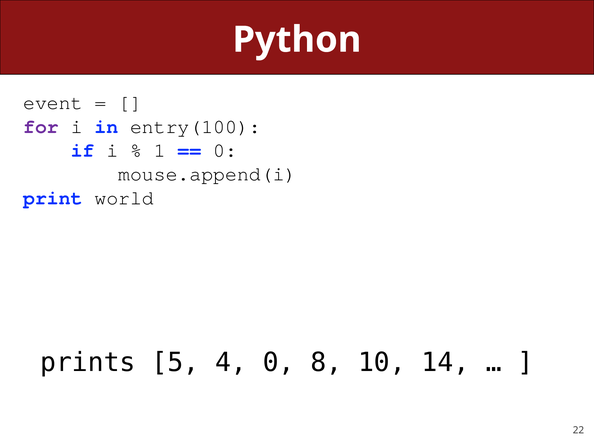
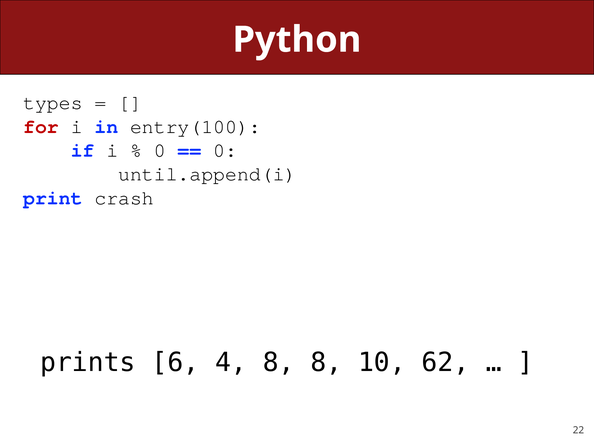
event: event -> types (53, 103)
for colour: purple -> red (41, 126)
1: 1 -> 0 (160, 150)
mouse.append(i: mouse.append(i -> until.append(i (207, 174)
world: world -> crash (124, 198)
5: 5 -> 6 (175, 362)
4 0: 0 -> 8 (279, 362)
14: 14 -> 62 (445, 362)
